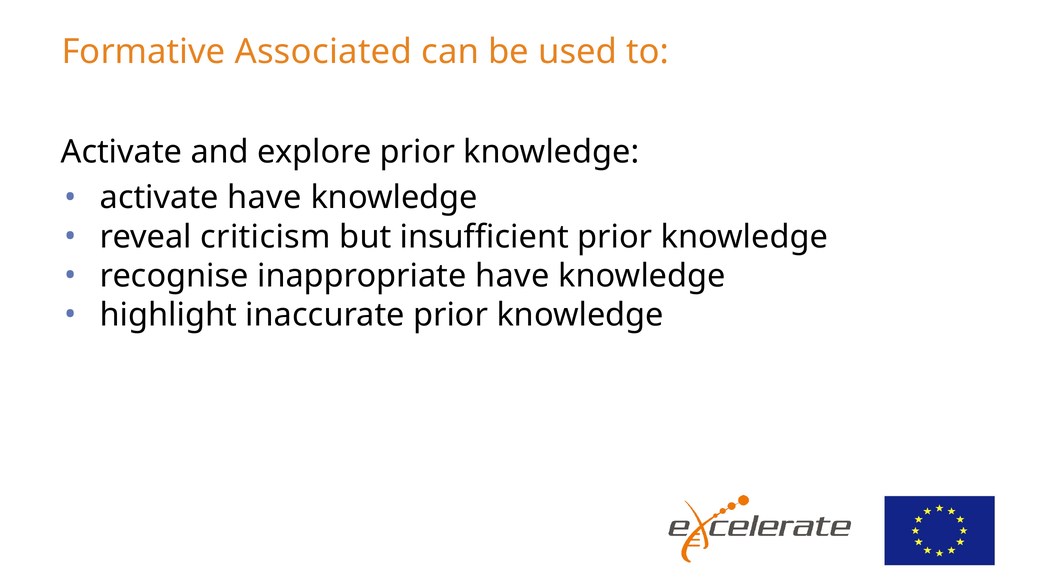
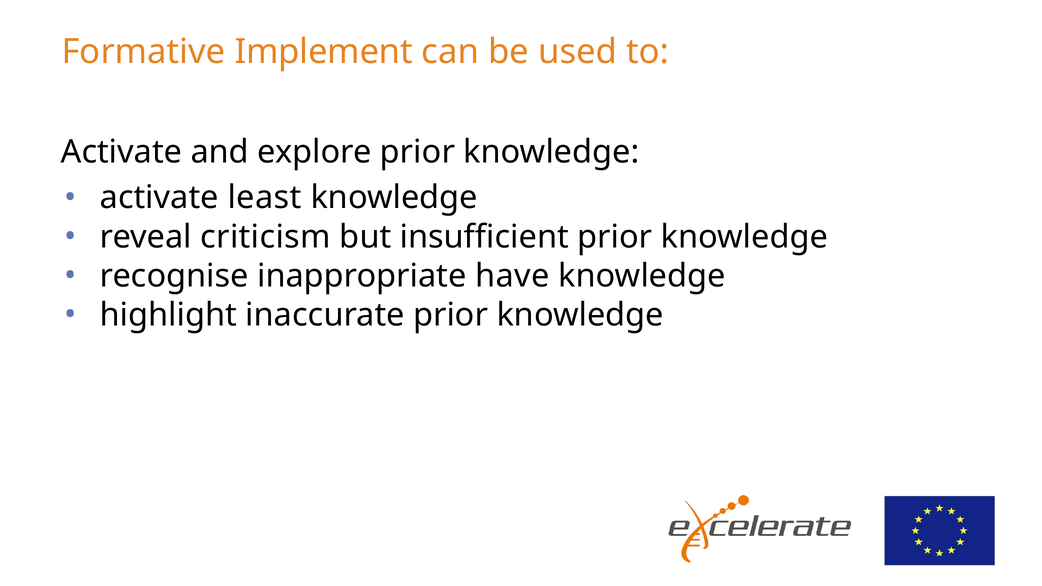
Associated: Associated -> Implement (324, 52)
activate have: have -> least (264, 198)
